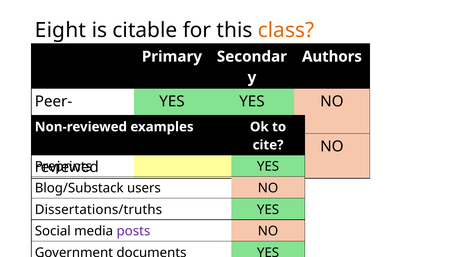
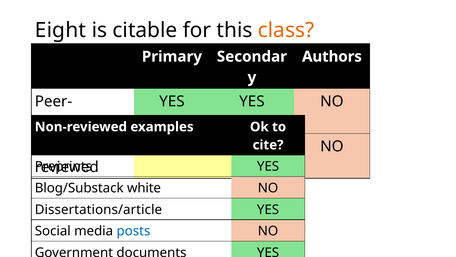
users: users -> white (144, 188)
Dissertations/truths: Dissertations/truths -> Dissertations/article (98, 209)
posts colour: purple -> blue (133, 231)
